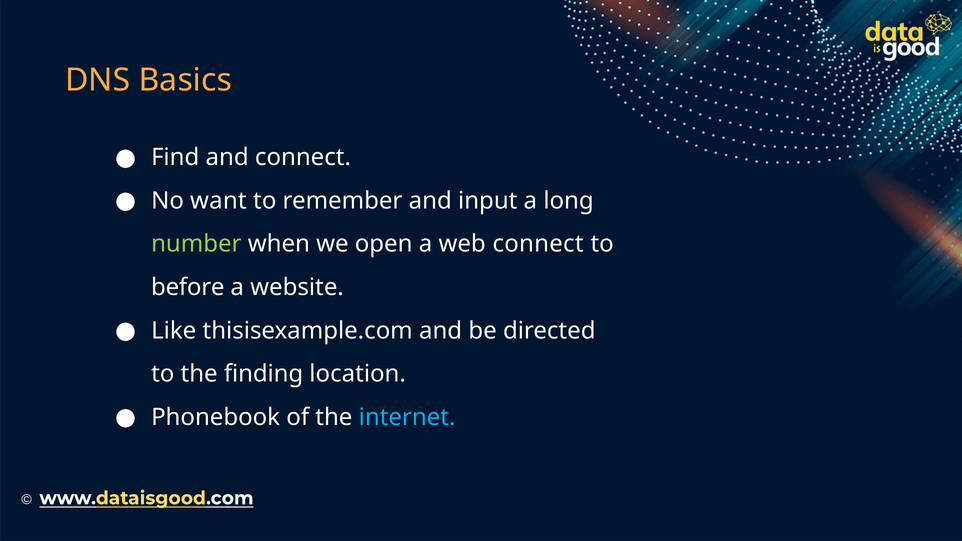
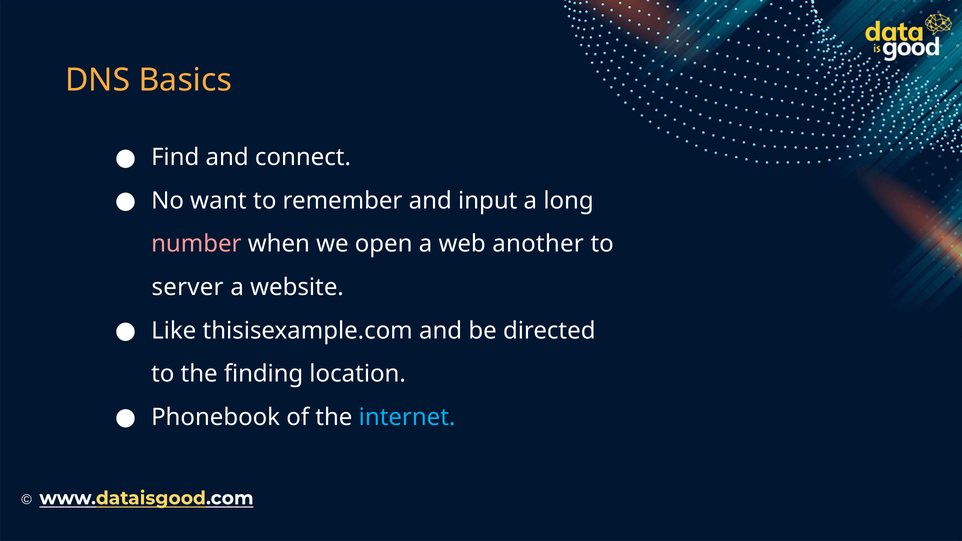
number colour: light green -> pink (196, 244)
web connect: connect -> another (538, 244)
before: before -> server (188, 287)
